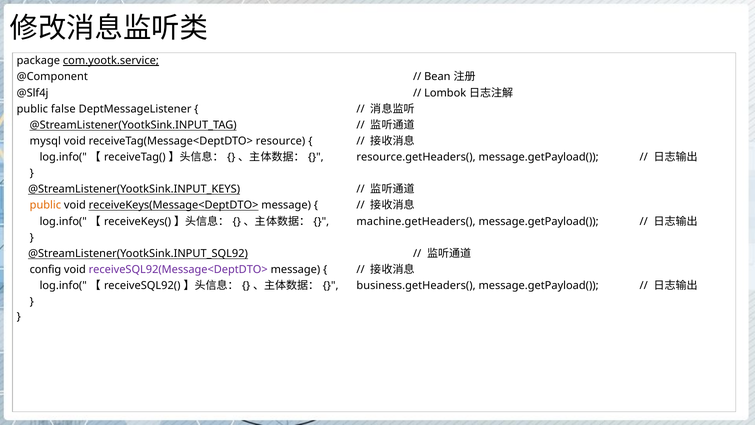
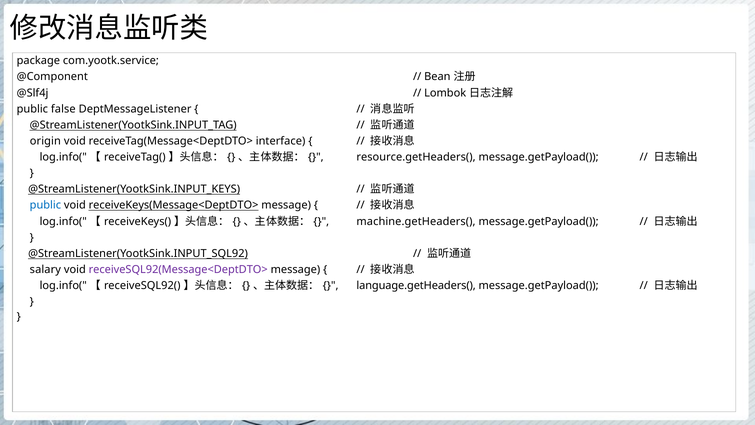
com.yootk.service underline: present -> none (111, 61)
mysql: mysql -> origin (45, 141)
resource: resource -> interface (281, 141)
public colour: orange -> blue (45, 205)
config: config -> salary (45, 269)
business.getHeaders(: business.getHeaders( -> language.getHeaders( (416, 285)
